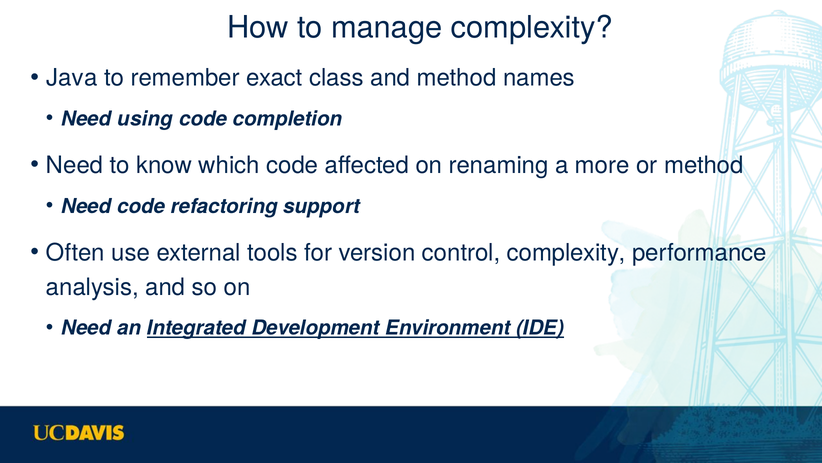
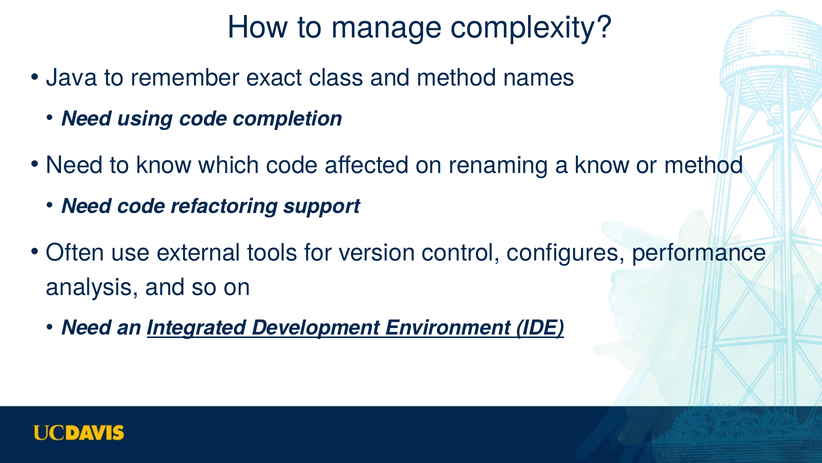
a more: more -> know (602, 165)
control complexity: complexity -> configures (566, 252)
